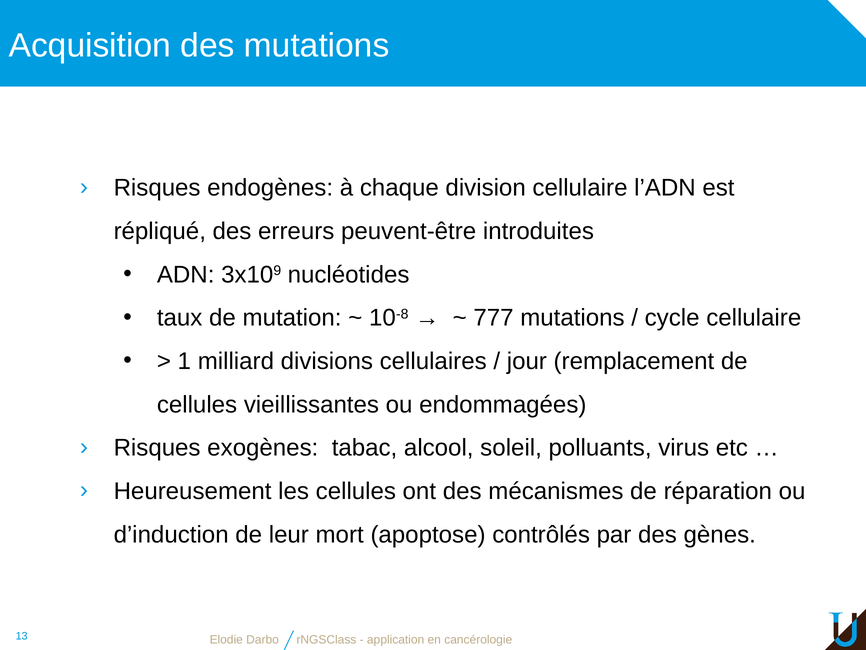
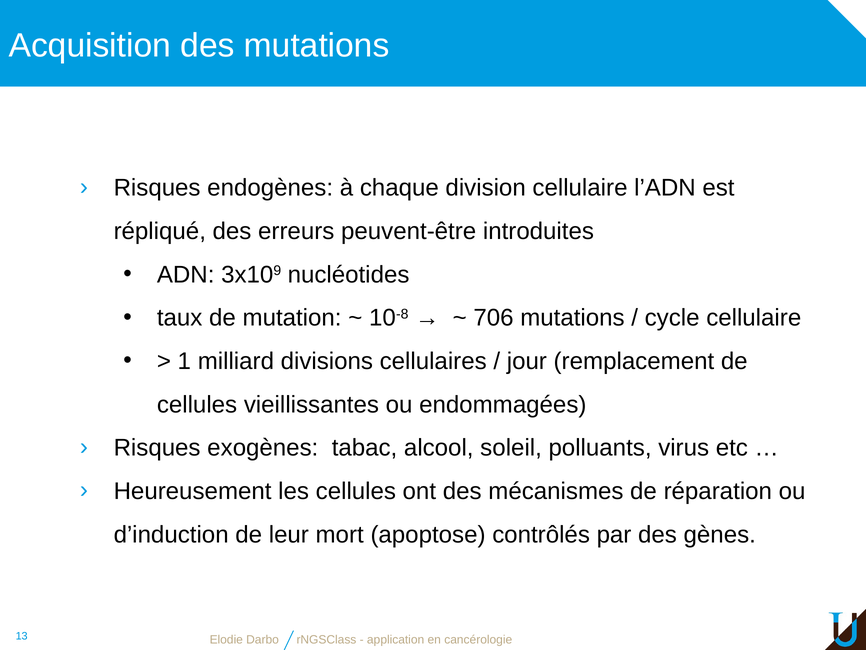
777: 777 -> 706 (493, 318)
